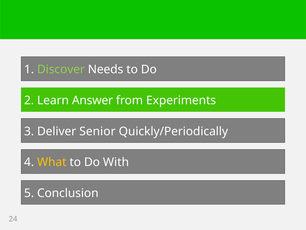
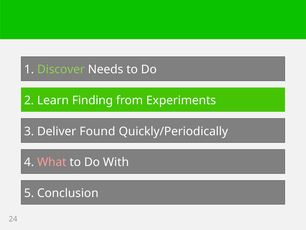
Answer: Answer -> Finding (92, 100)
Senior: Senior -> Found (97, 131)
What colour: yellow -> pink (52, 162)
